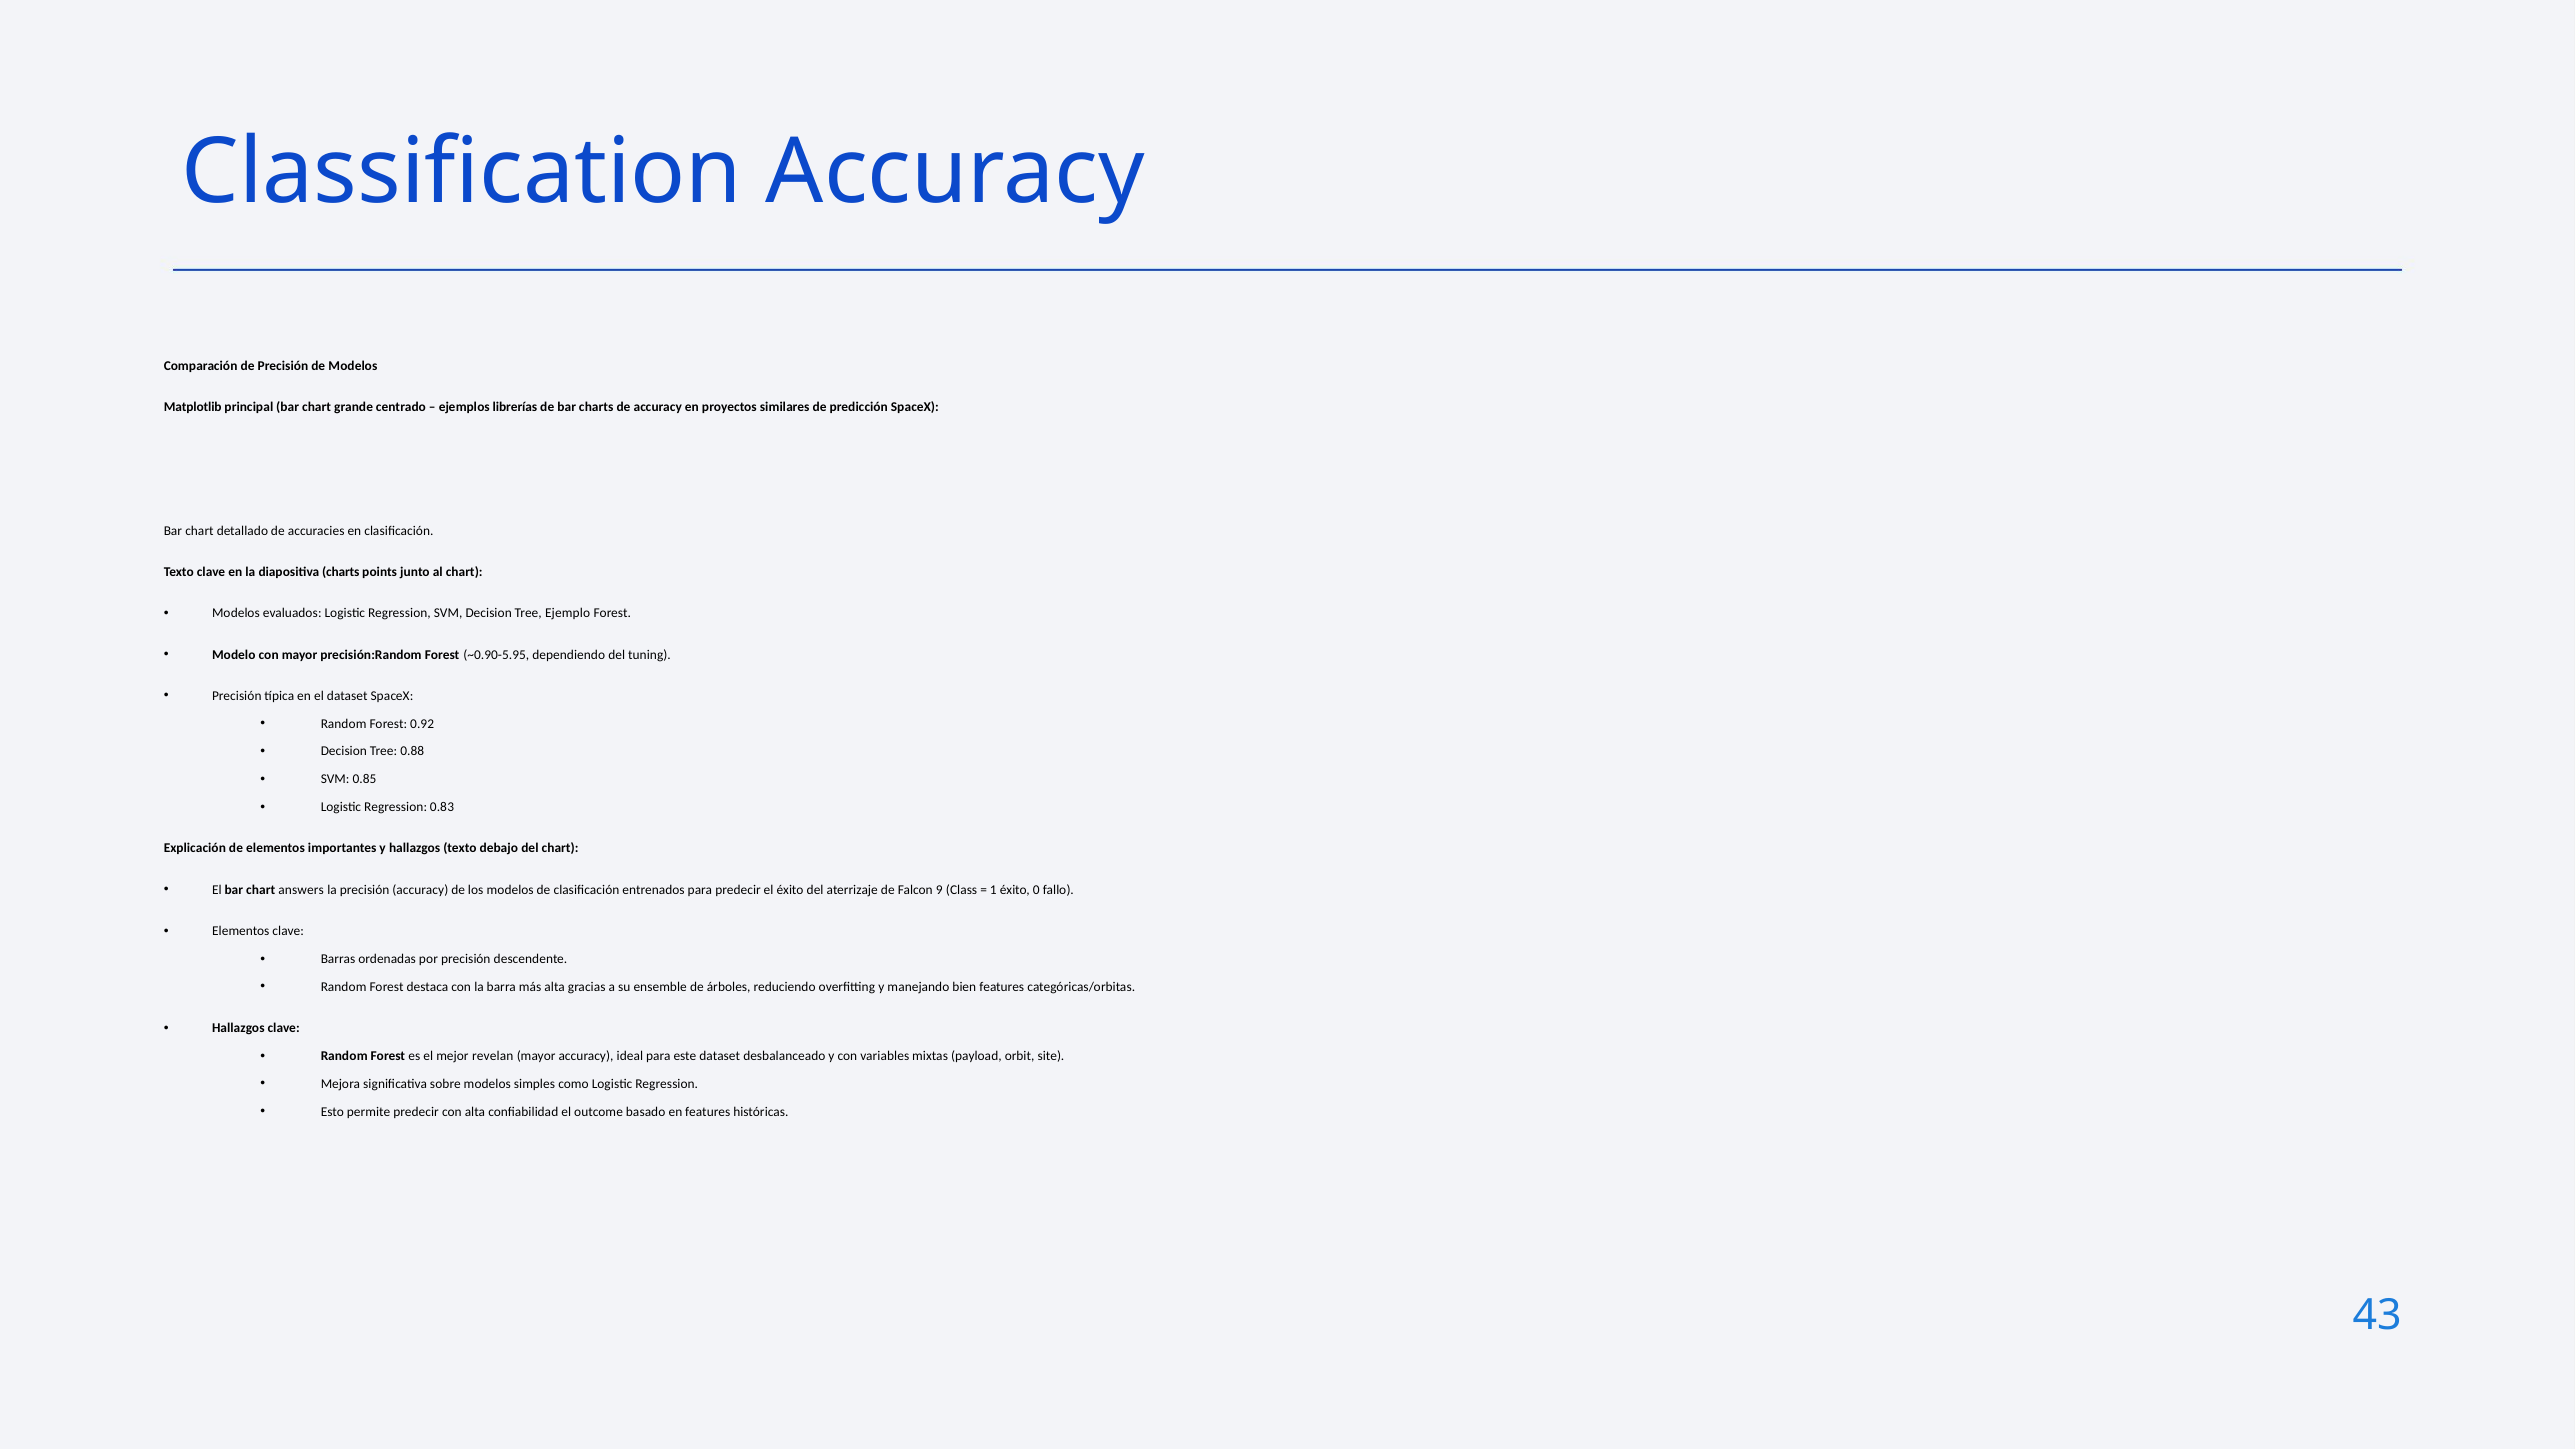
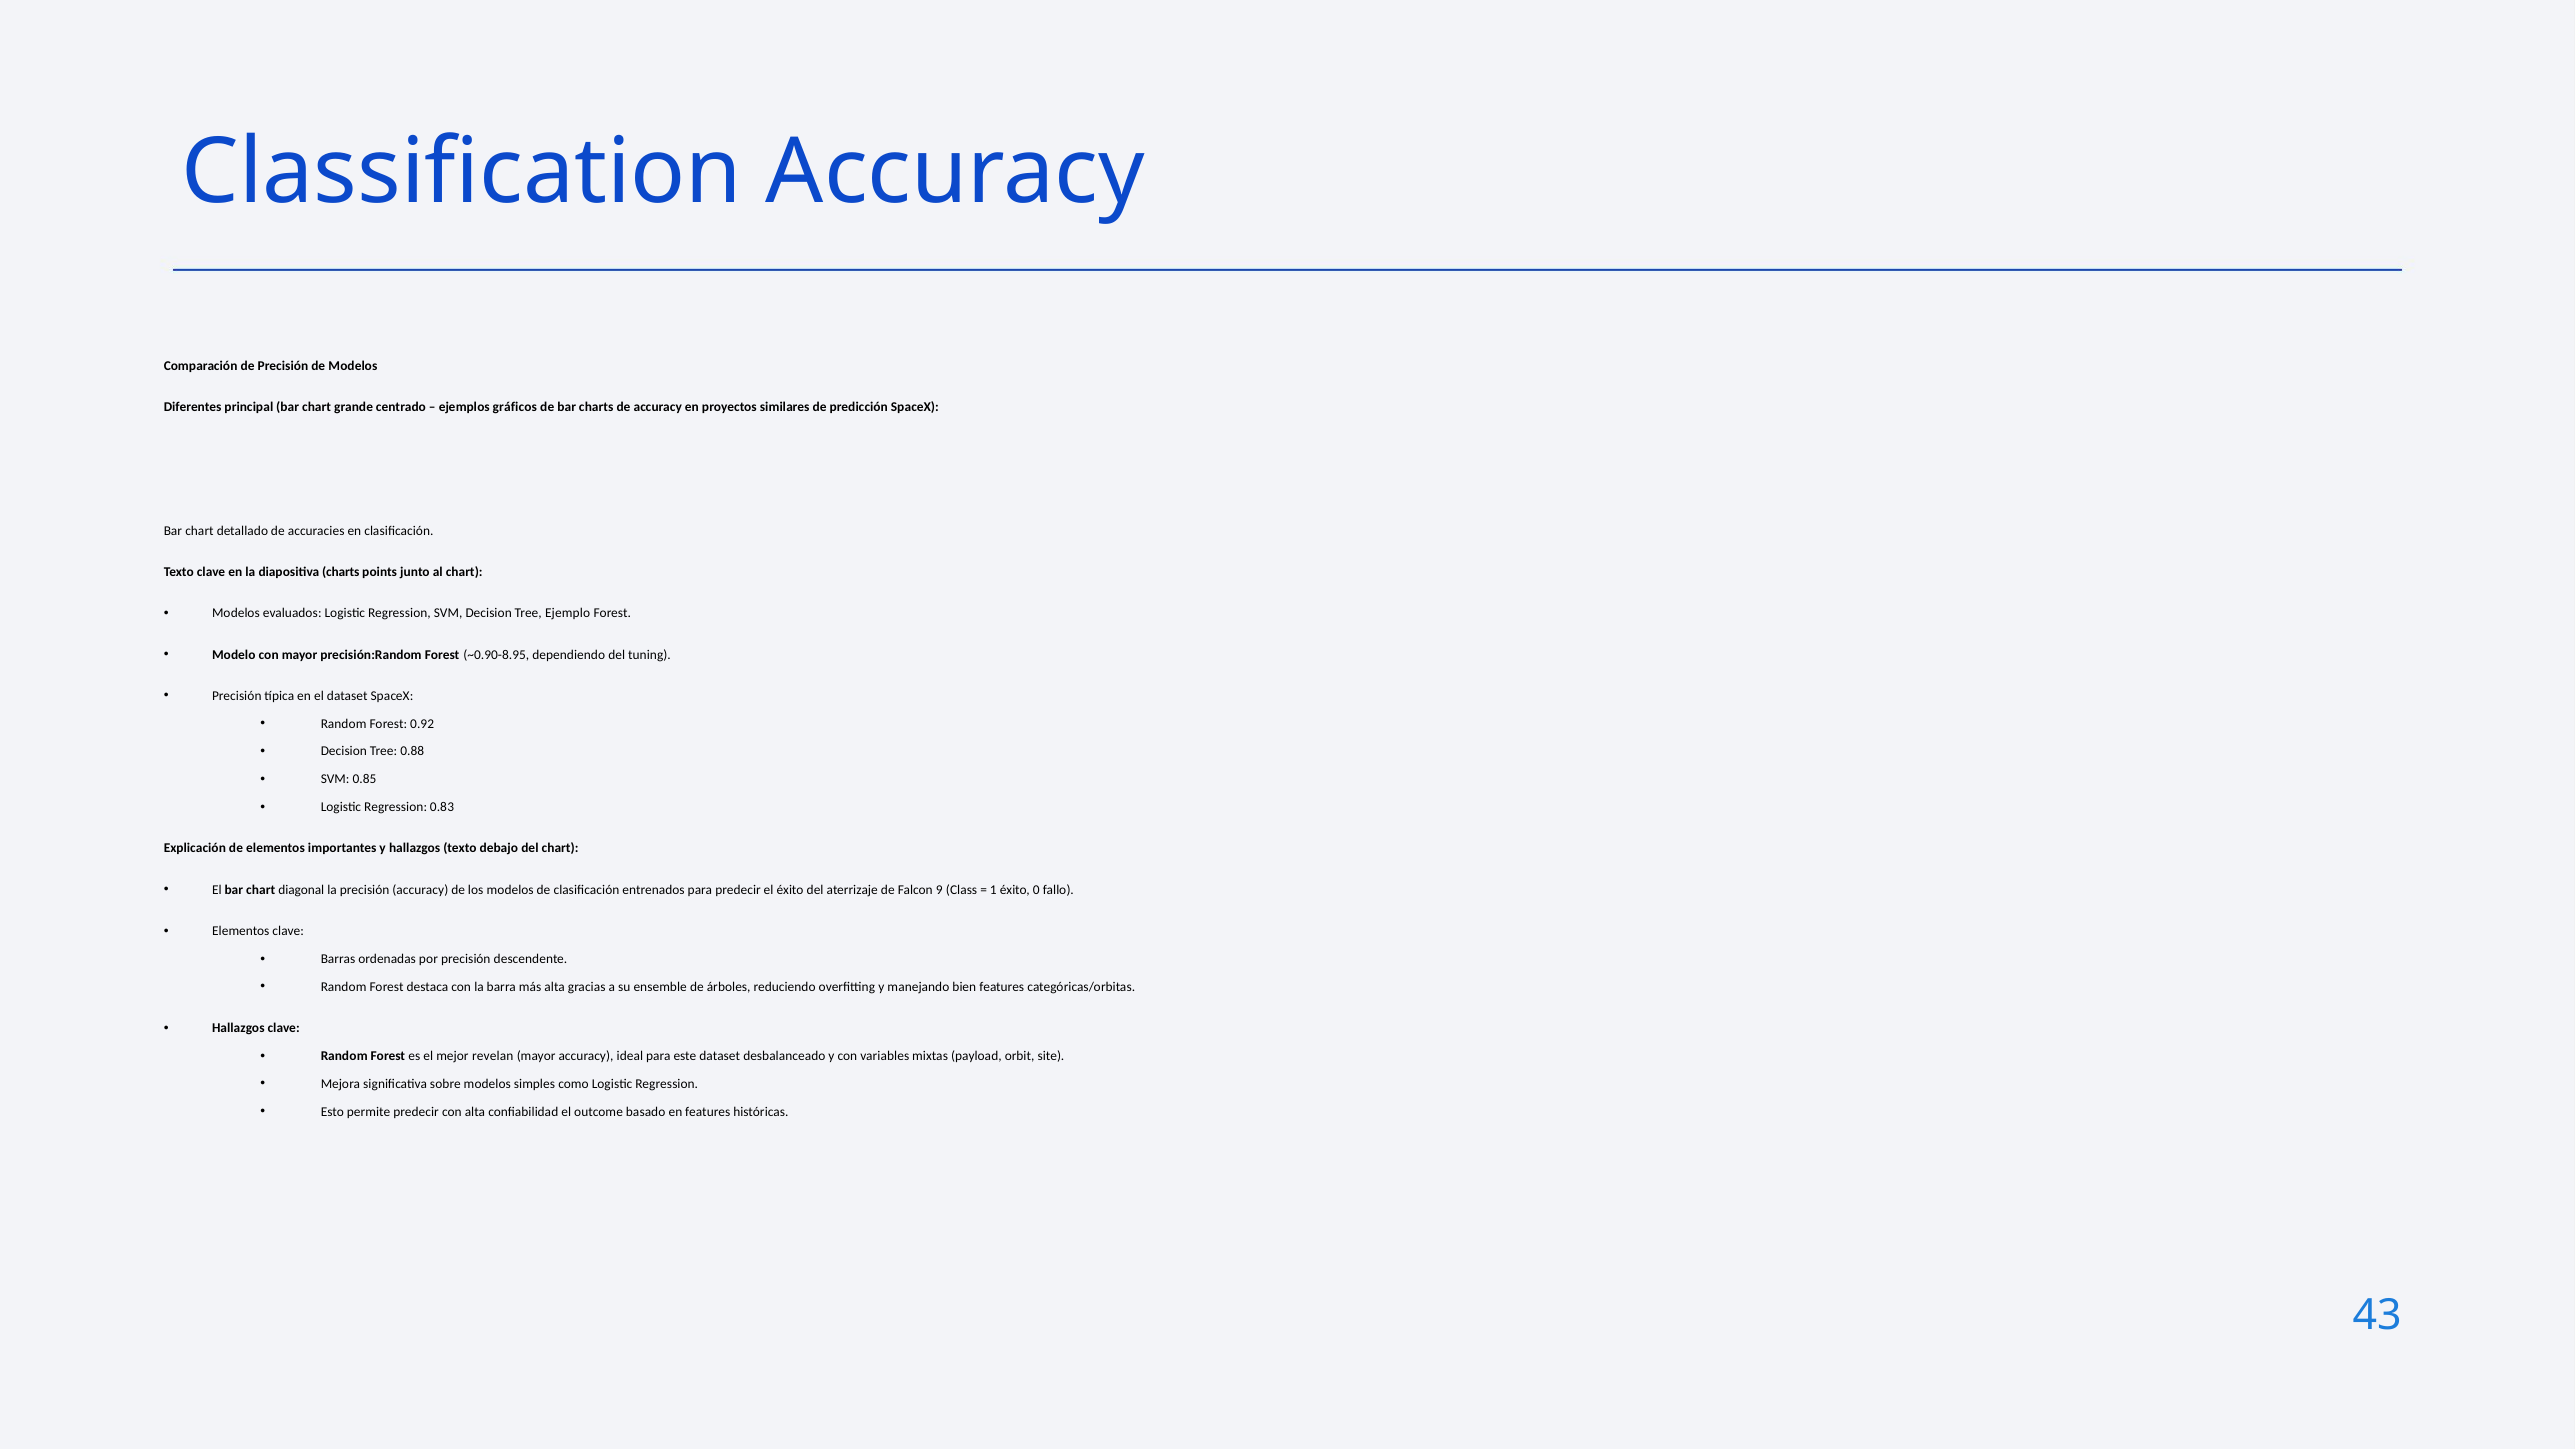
Matplotlib: Matplotlib -> Diferentes (193, 407)
librerías: librerías -> gráficos (515, 407)
~0.90-5.95: ~0.90-5.95 -> ~0.90-8.95 (496, 655)
answers: answers -> diagonal (301, 890)
